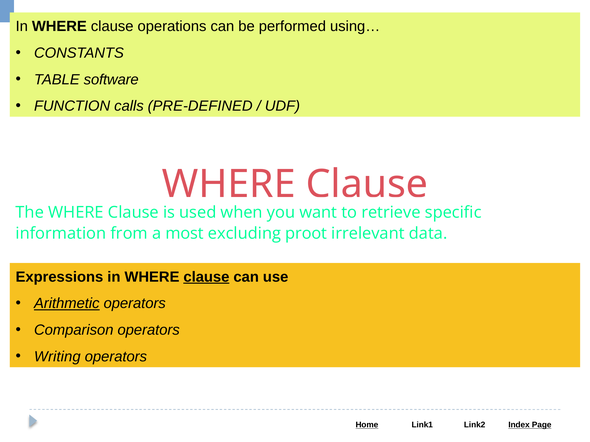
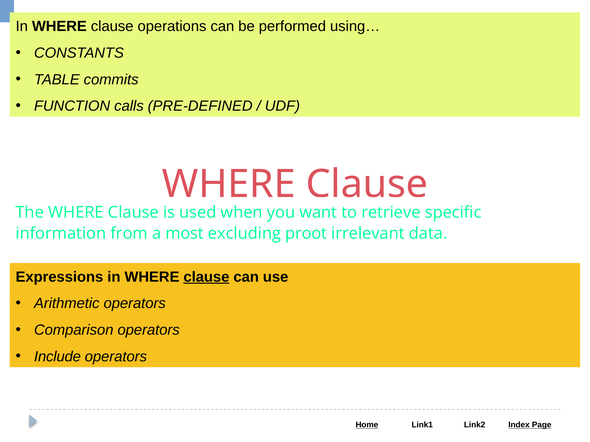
software: software -> commits (111, 80)
Arithmetic underline: present -> none (67, 304)
Writing: Writing -> Include (57, 357)
